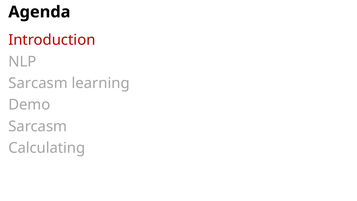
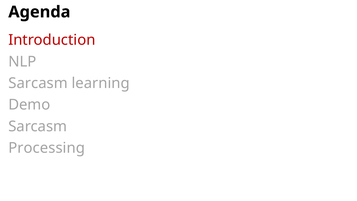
Calculating: Calculating -> Processing (47, 148)
